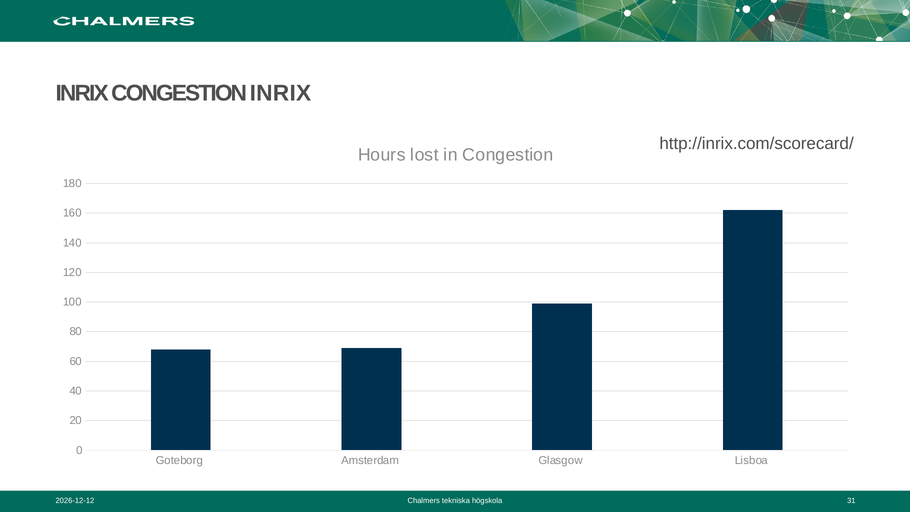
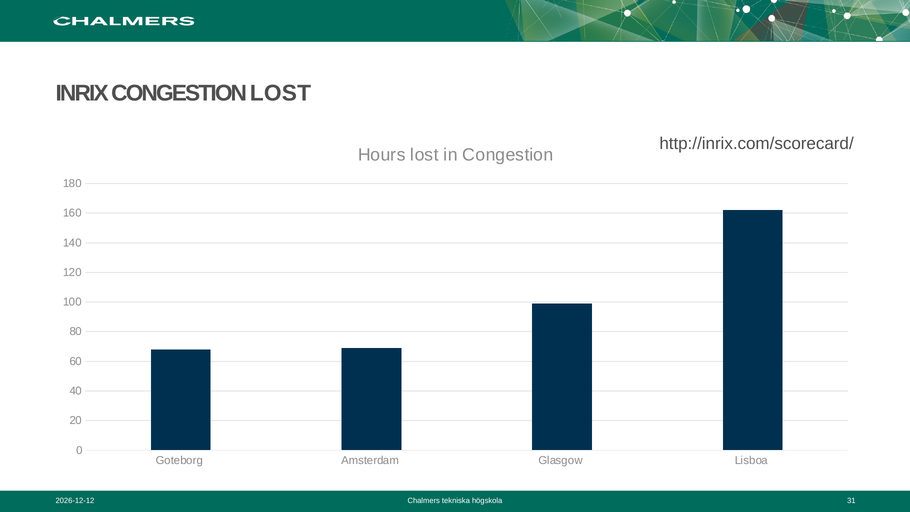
CONGESTION INRIX: INRIX -> LOST (280, 93)
